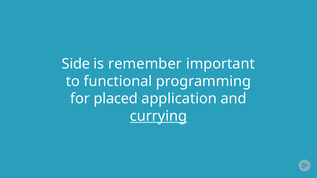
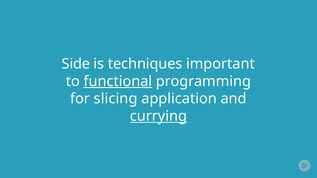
remember: remember -> techniques (145, 64)
functional underline: none -> present (118, 81)
placed: placed -> slicing (116, 99)
